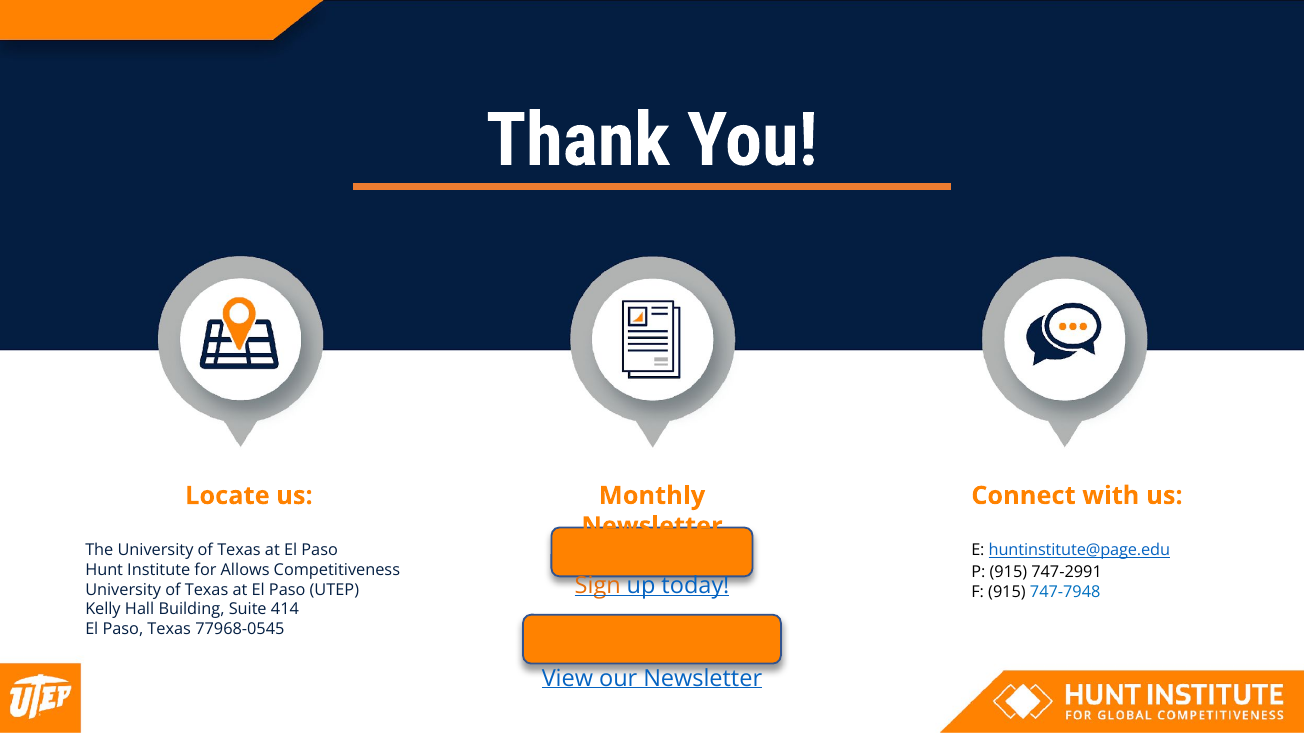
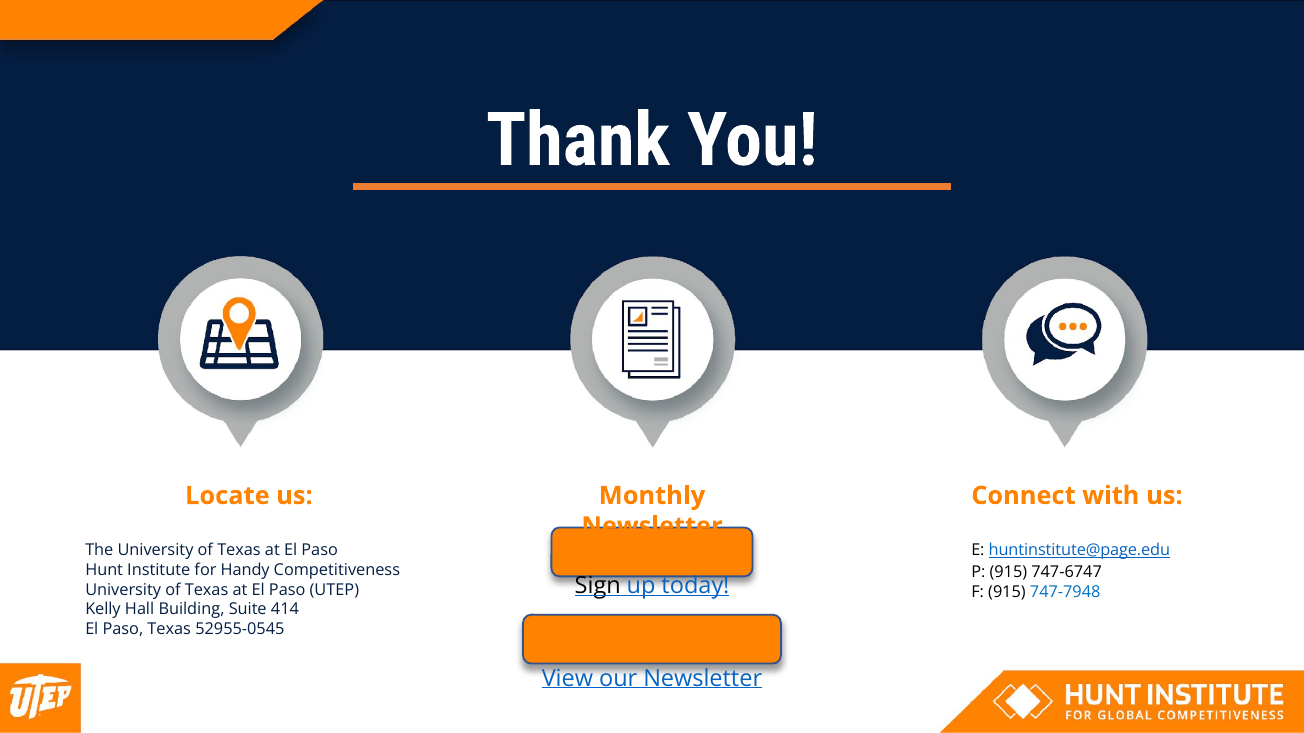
Allows: Allows -> Handy (245, 570)
747-2991: 747-2991 -> 747-6747 (1067, 573)
Sign colour: orange -> black (598, 586)
77968-0545: 77968-0545 -> 52955-0545 (240, 629)
